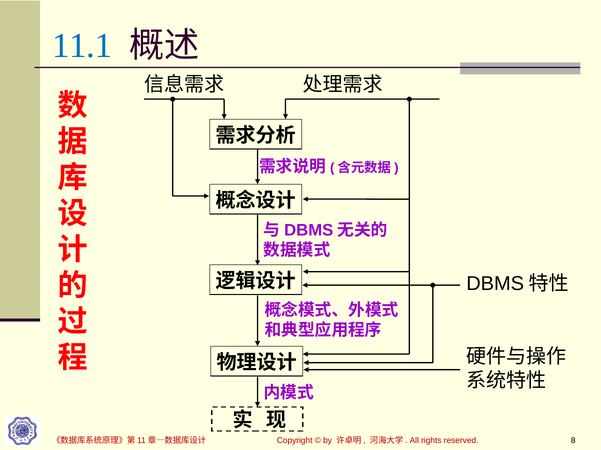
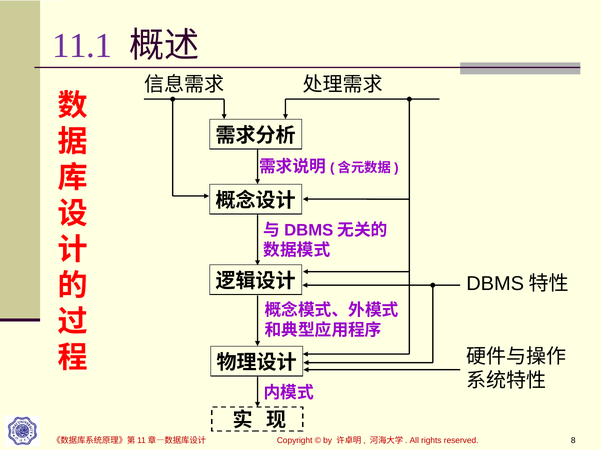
11.1 colour: blue -> purple (82, 46)
